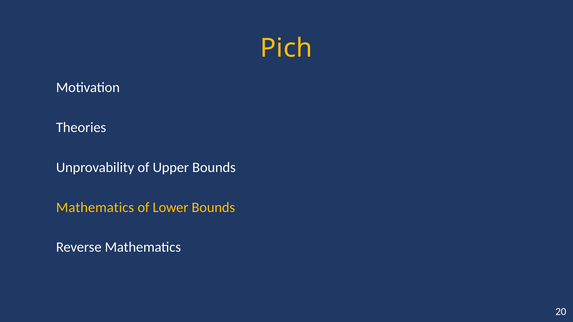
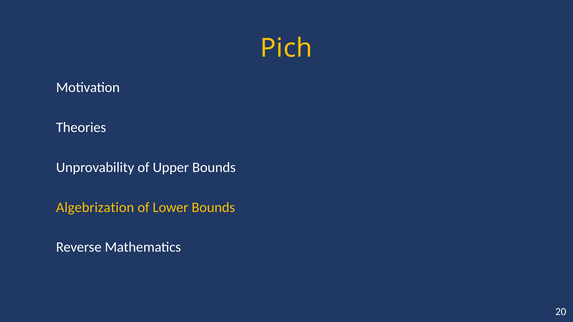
Mathematics: Mathematics -> Algebrization (95, 207)
